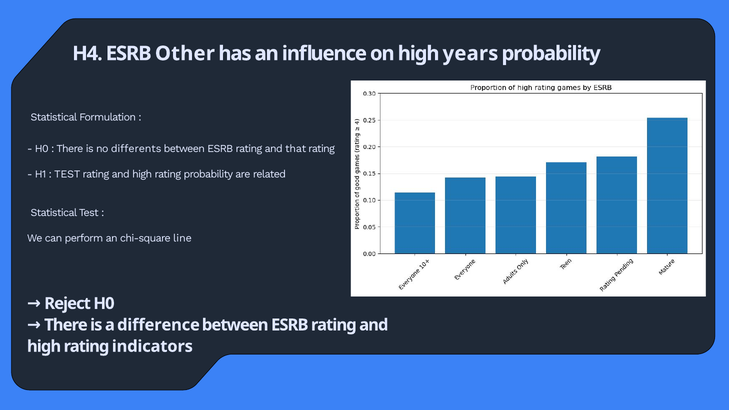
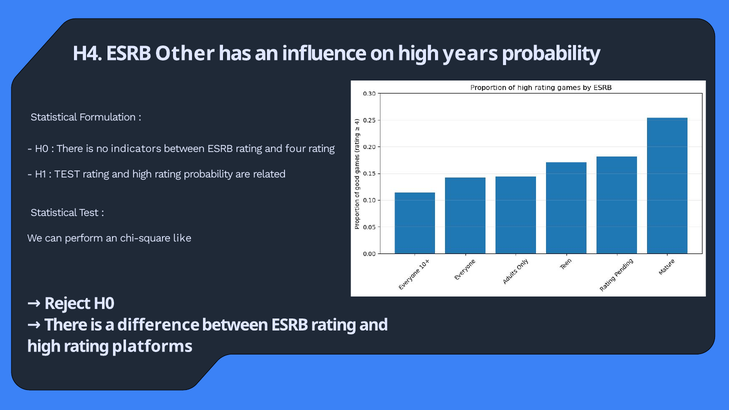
differents: differents -> indicators (136, 149)
that: that -> four (296, 149)
line: line -> like (182, 238)
indicators: indicators -> platforms (152, 346)
